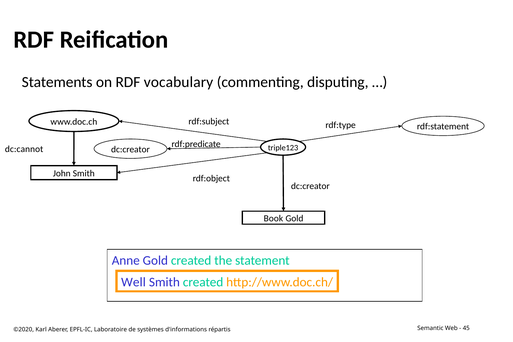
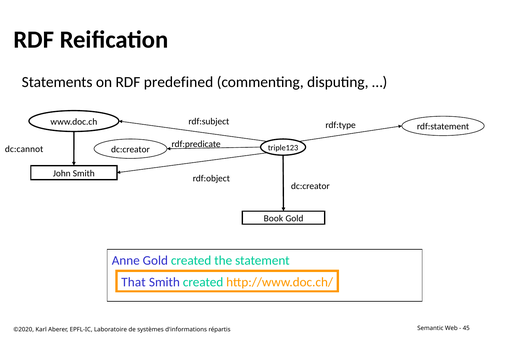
vocabulary: vocabulary -> predefined (179, 82)
Well: Well -> That (133, 282)
